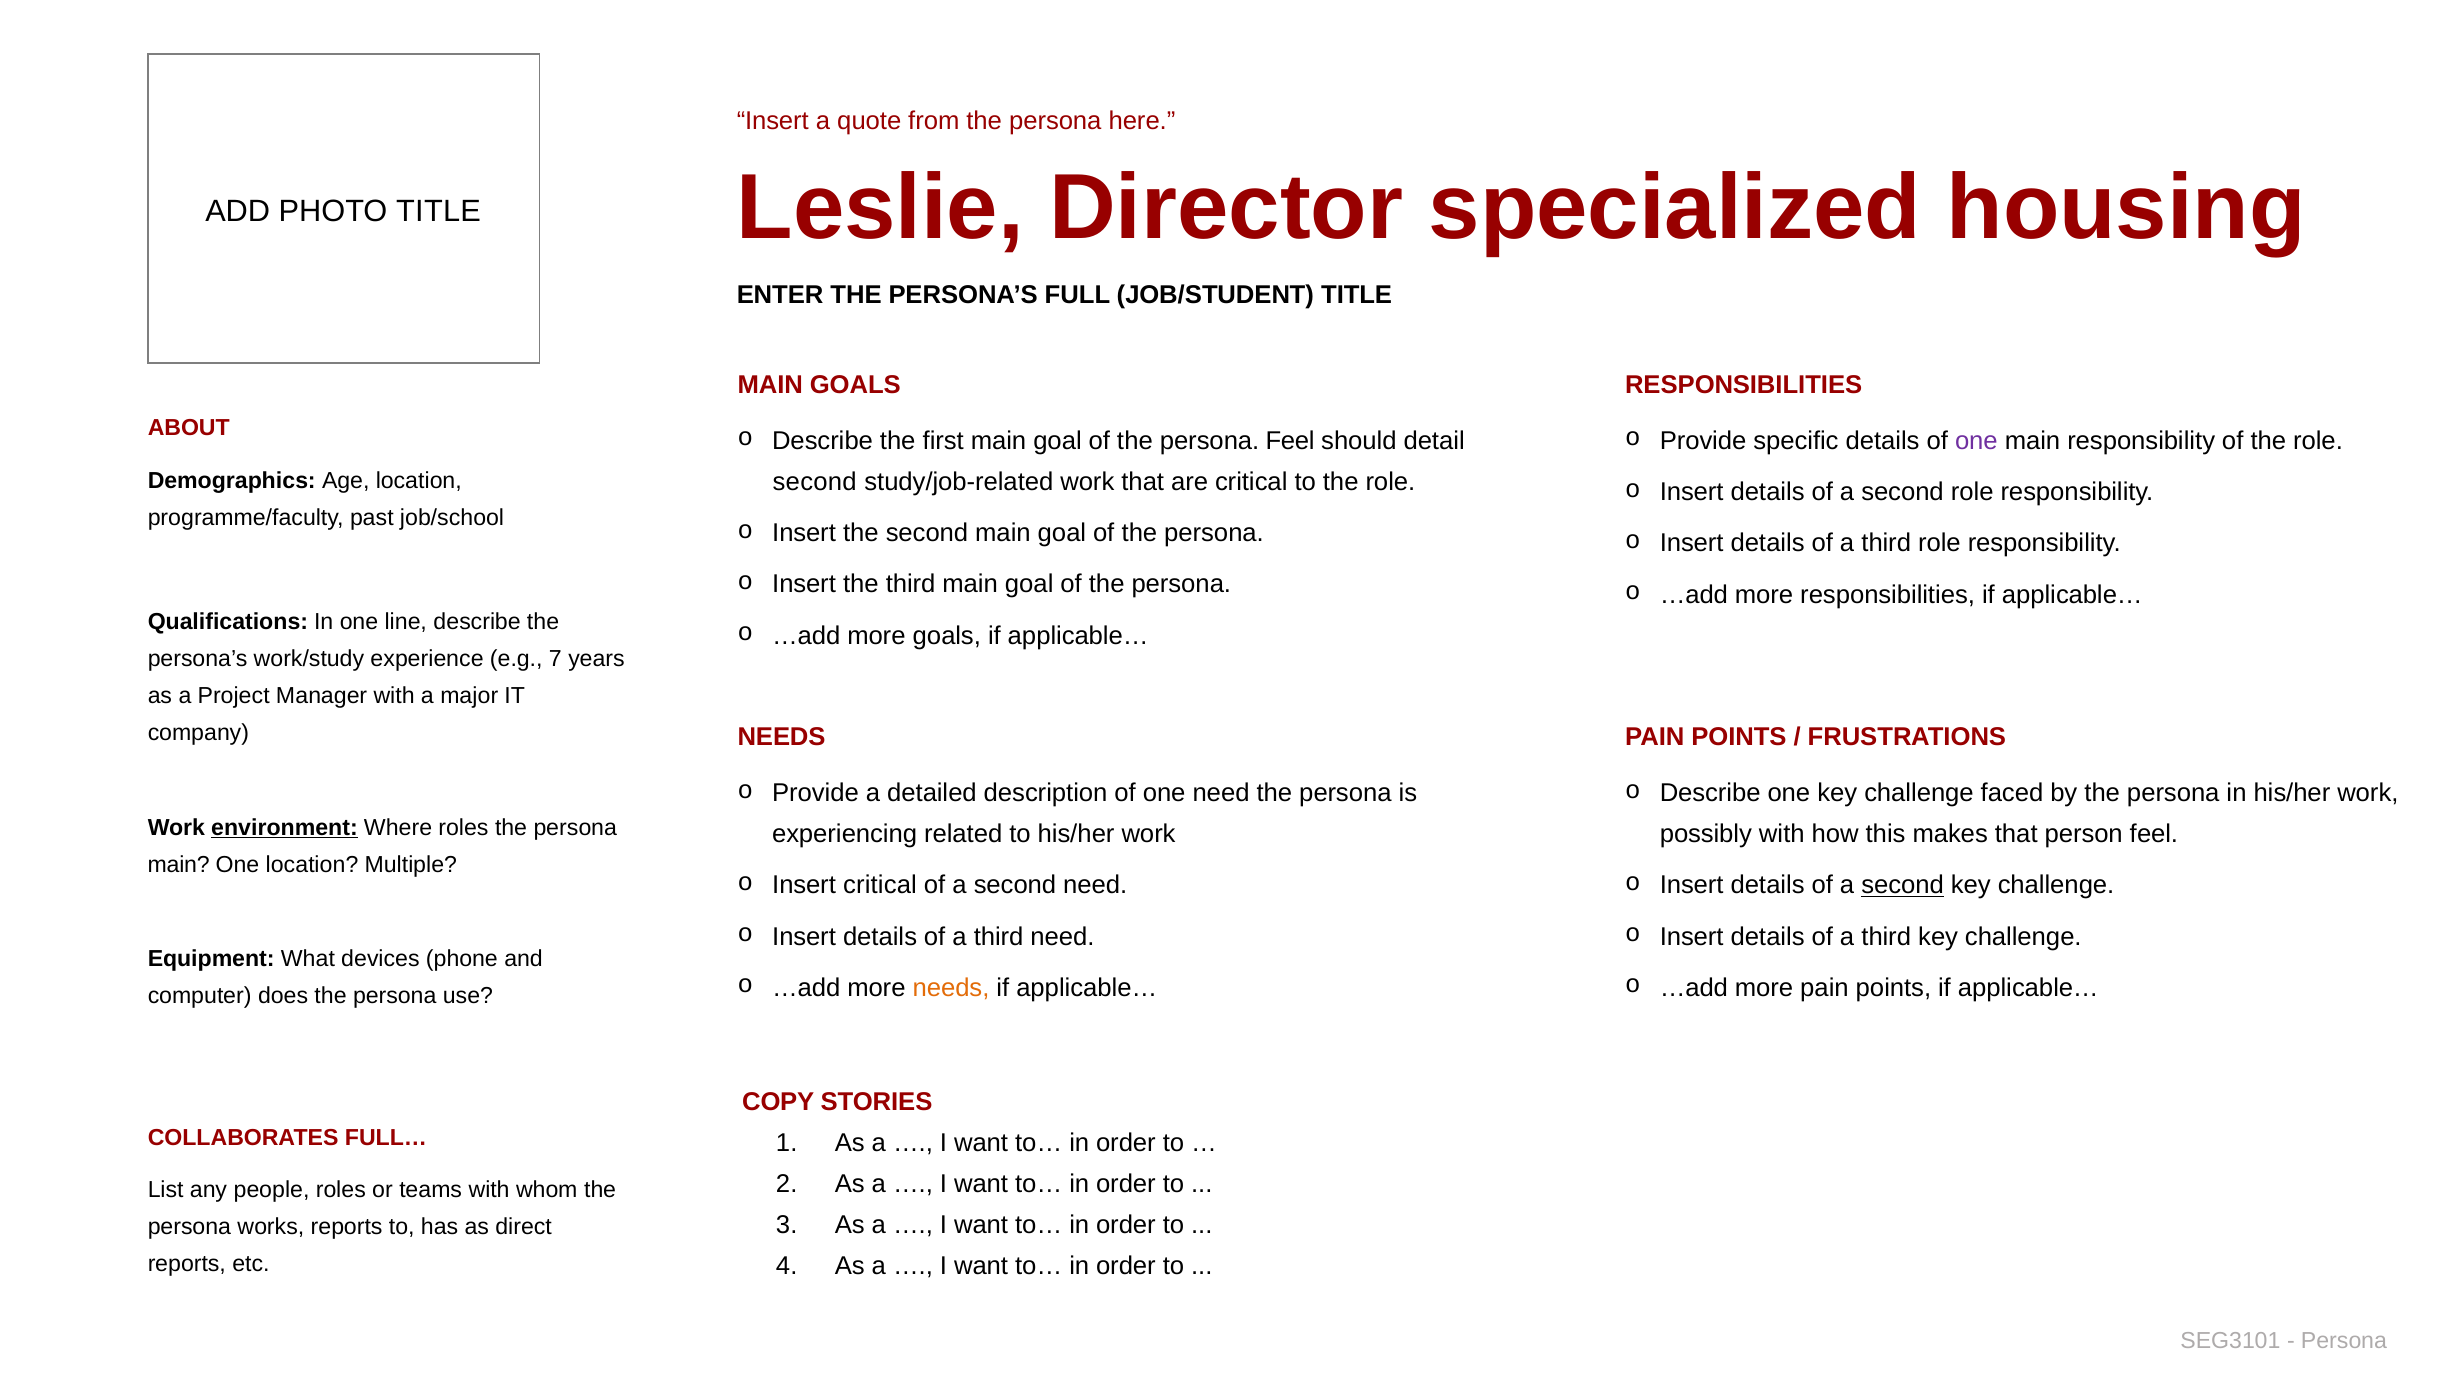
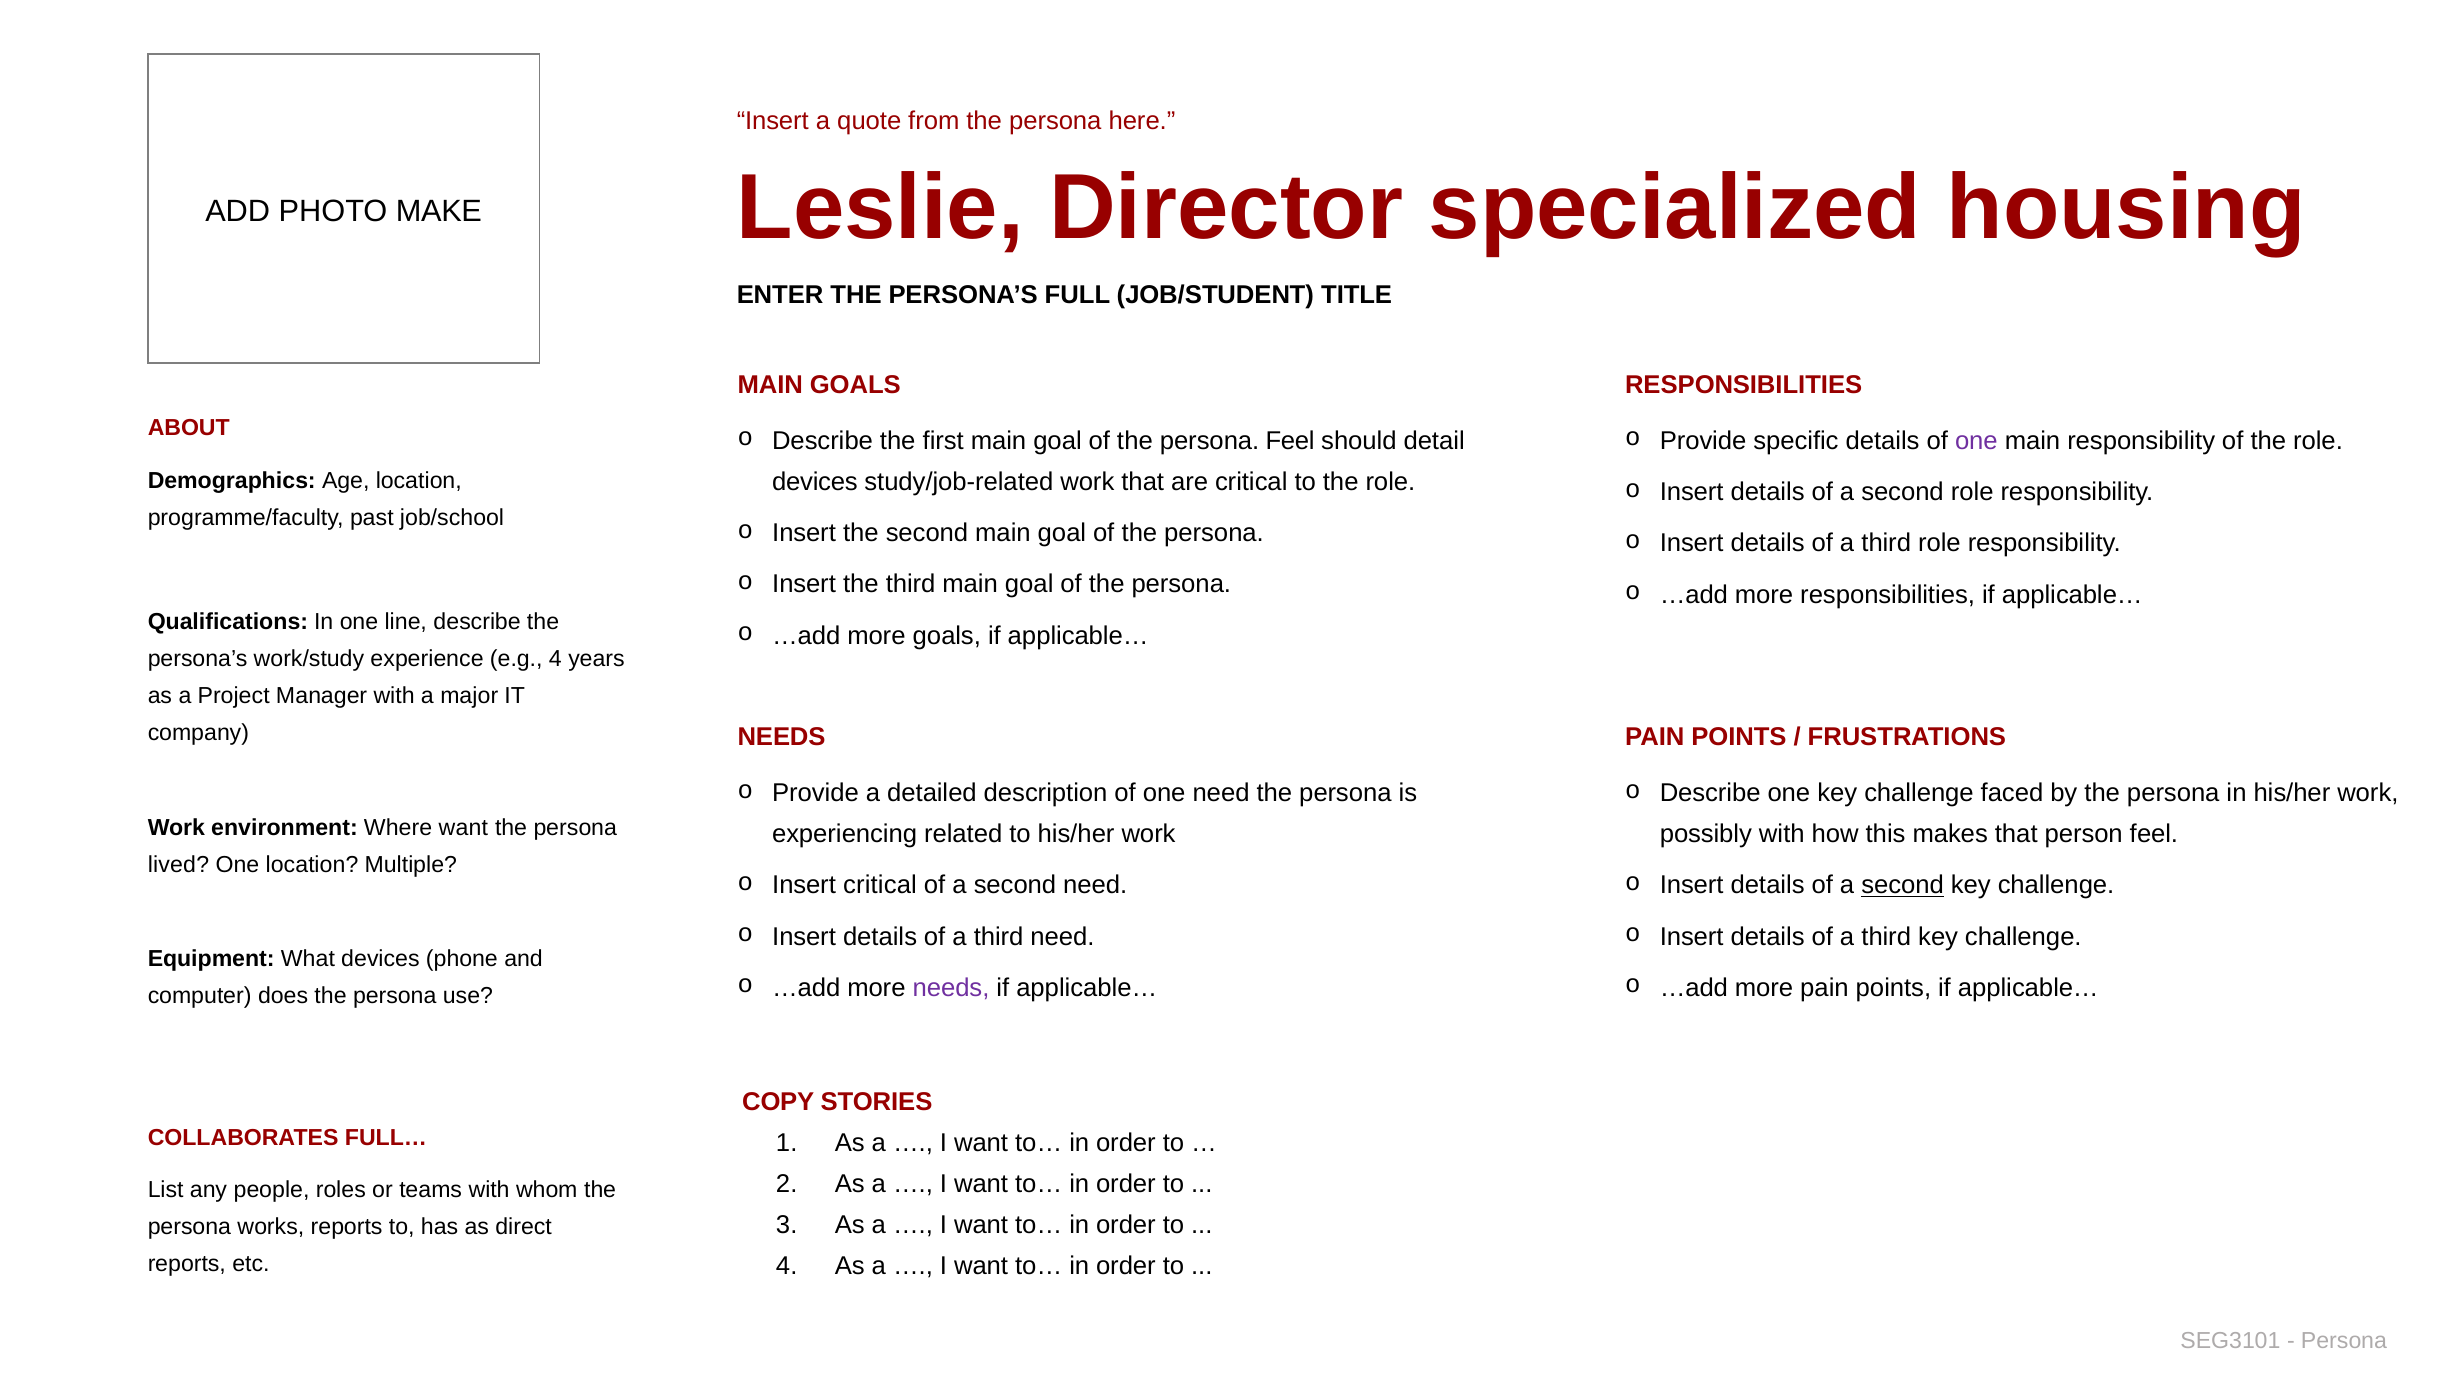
PHOTO TITLE: TITLE -> MAKE (439, 211)
second: second -> devices (815, 482)
e.g 7: 7 -> 4 (555, 659)
environment underline: present -> none (284, 827)
Where roles: roles -> want (463, 827)
main: main -> lived (178, 864)
needs colour: orange -> purple (951, 987)
